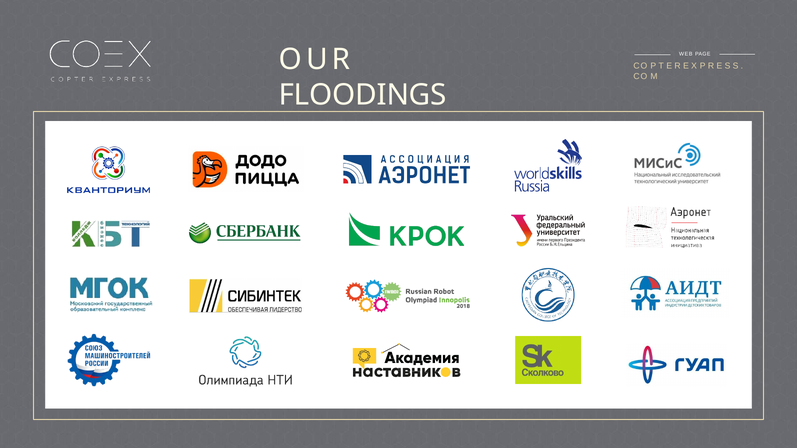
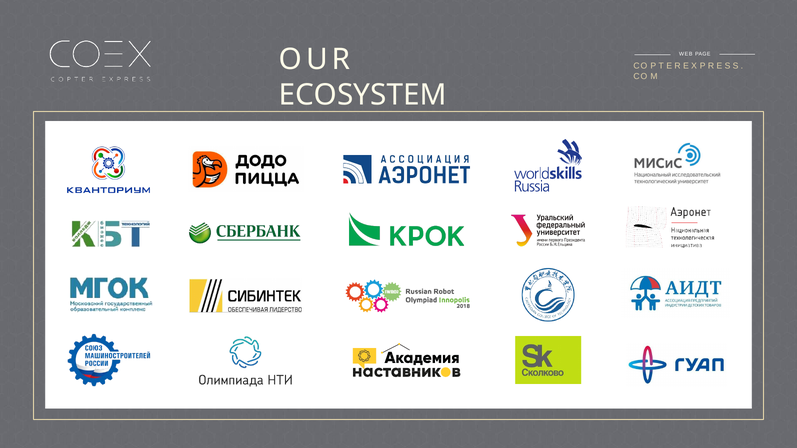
FLOODINGS: FLOODINGS -> ECOSYSTEM (363, 95)
